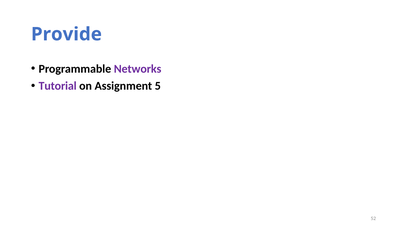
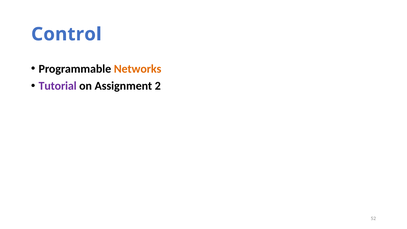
Provide: Provide -> Control (66, 34)
Networks colour: purple -> orange (138, 69)
5: 5 -> 2 (158, 86)
